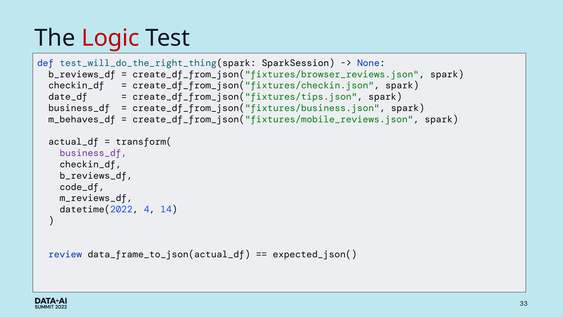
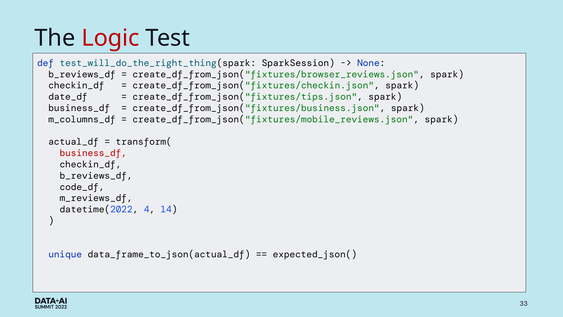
m_behaves_df: m_behaves_df -> m_columns_df (82, 119)
business_df colour: purple -> red (93, 153)
review: review -> unique (65, 254)
